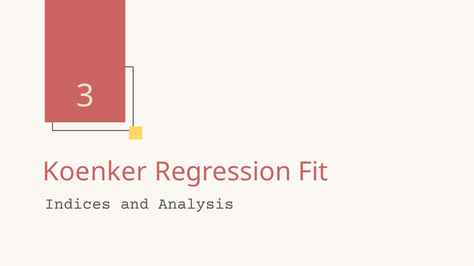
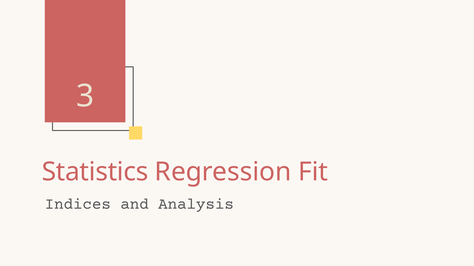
Koenker: Koenker -> Statistics (95, 172)
